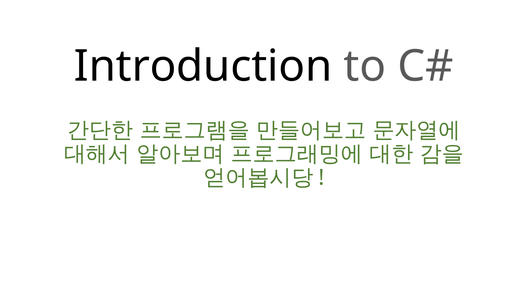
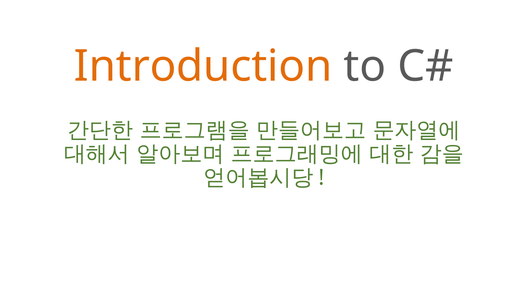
Introduction colour: black -> orange (203, 66)
